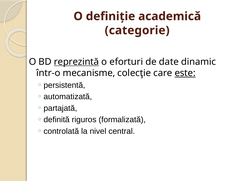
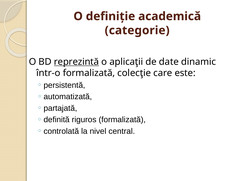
eforturi: eforturi -> aplicaţii (126, 62)
într-o mecanisme: mecanisme -> formalizată (89, 73)
este underline: present -> none (185, 73)
